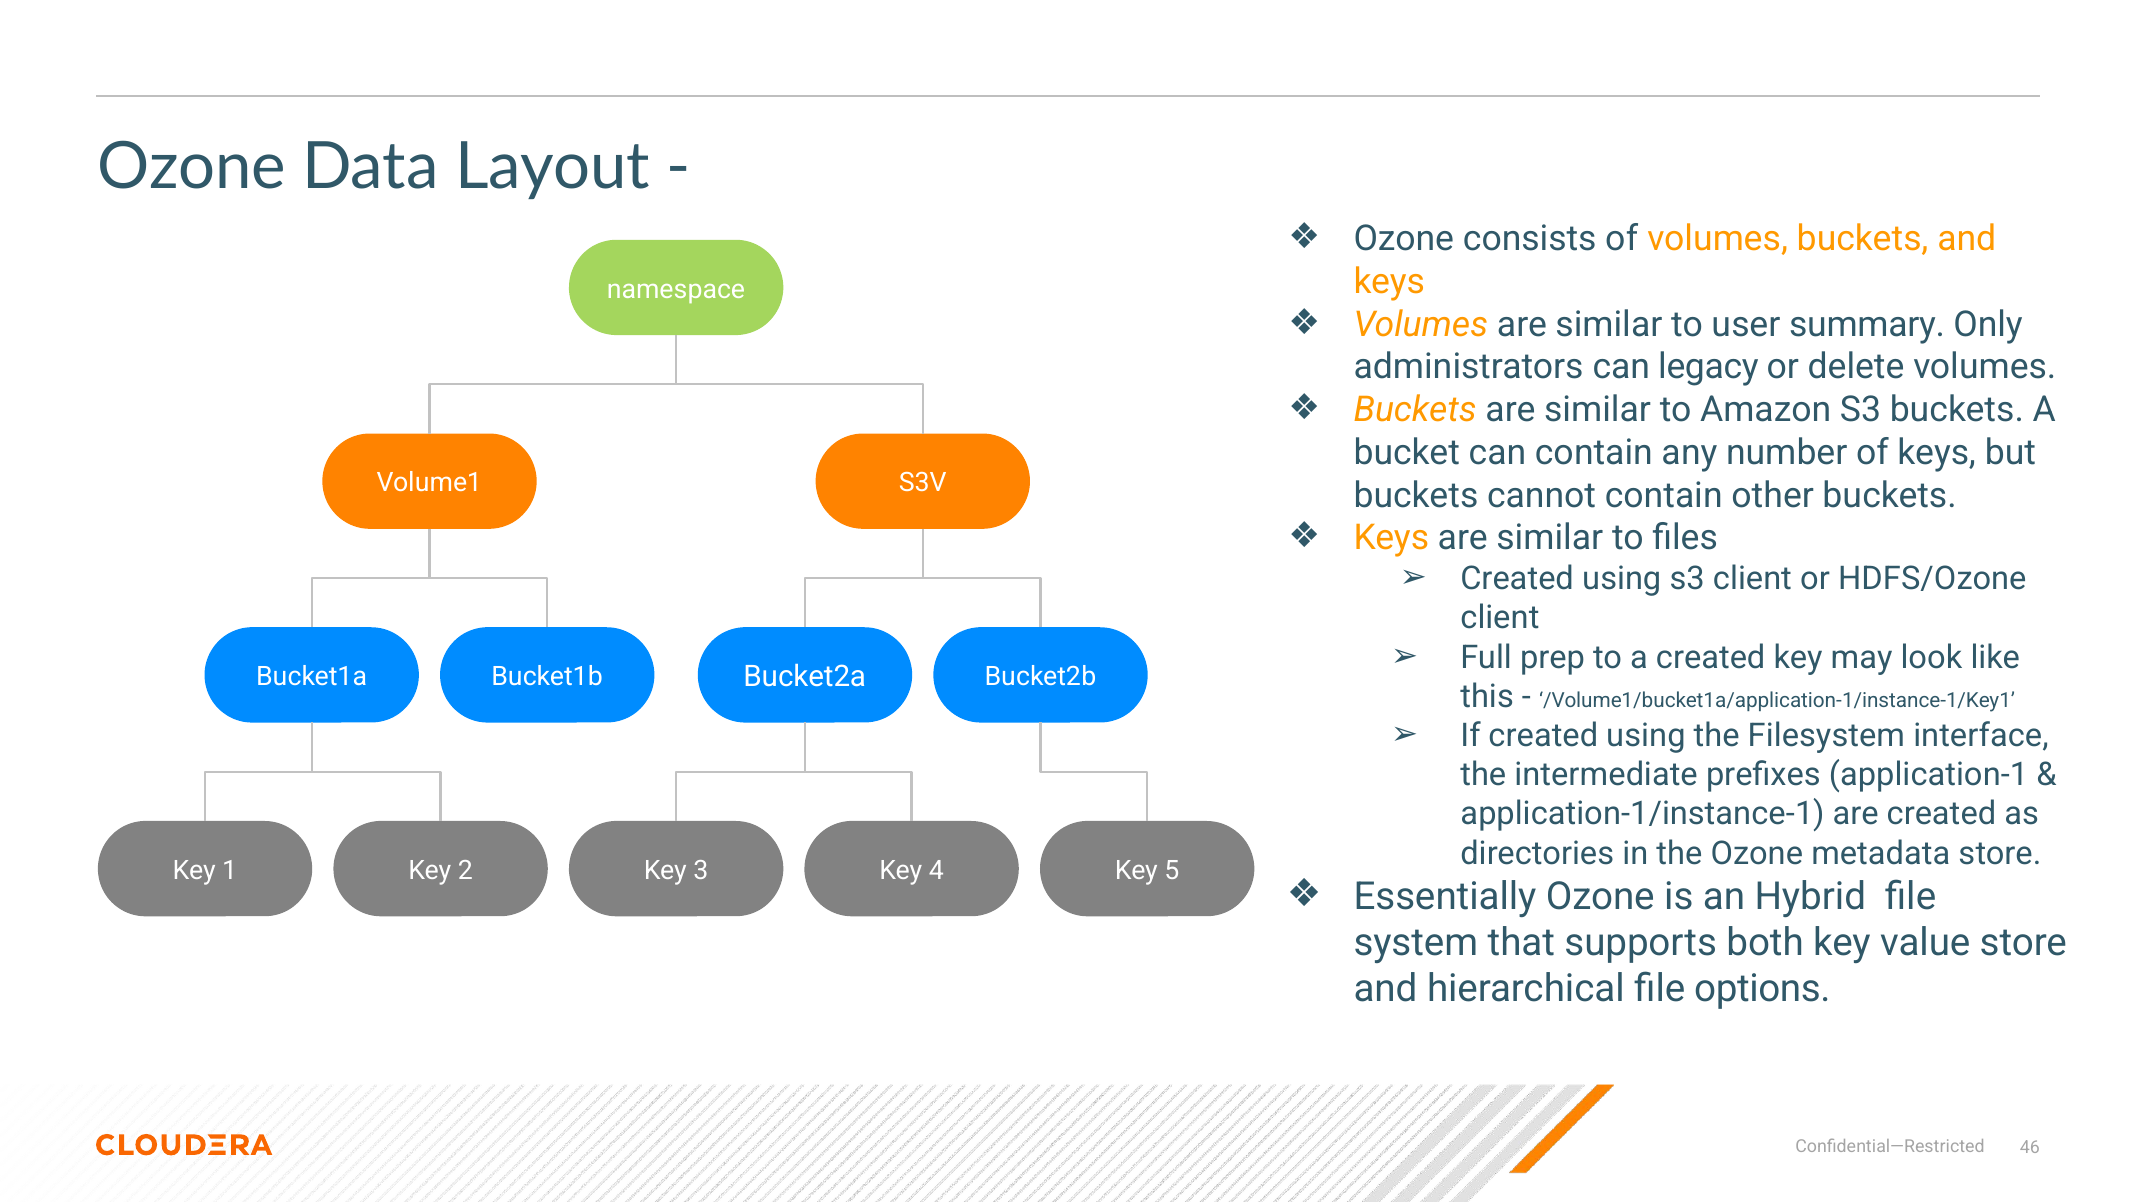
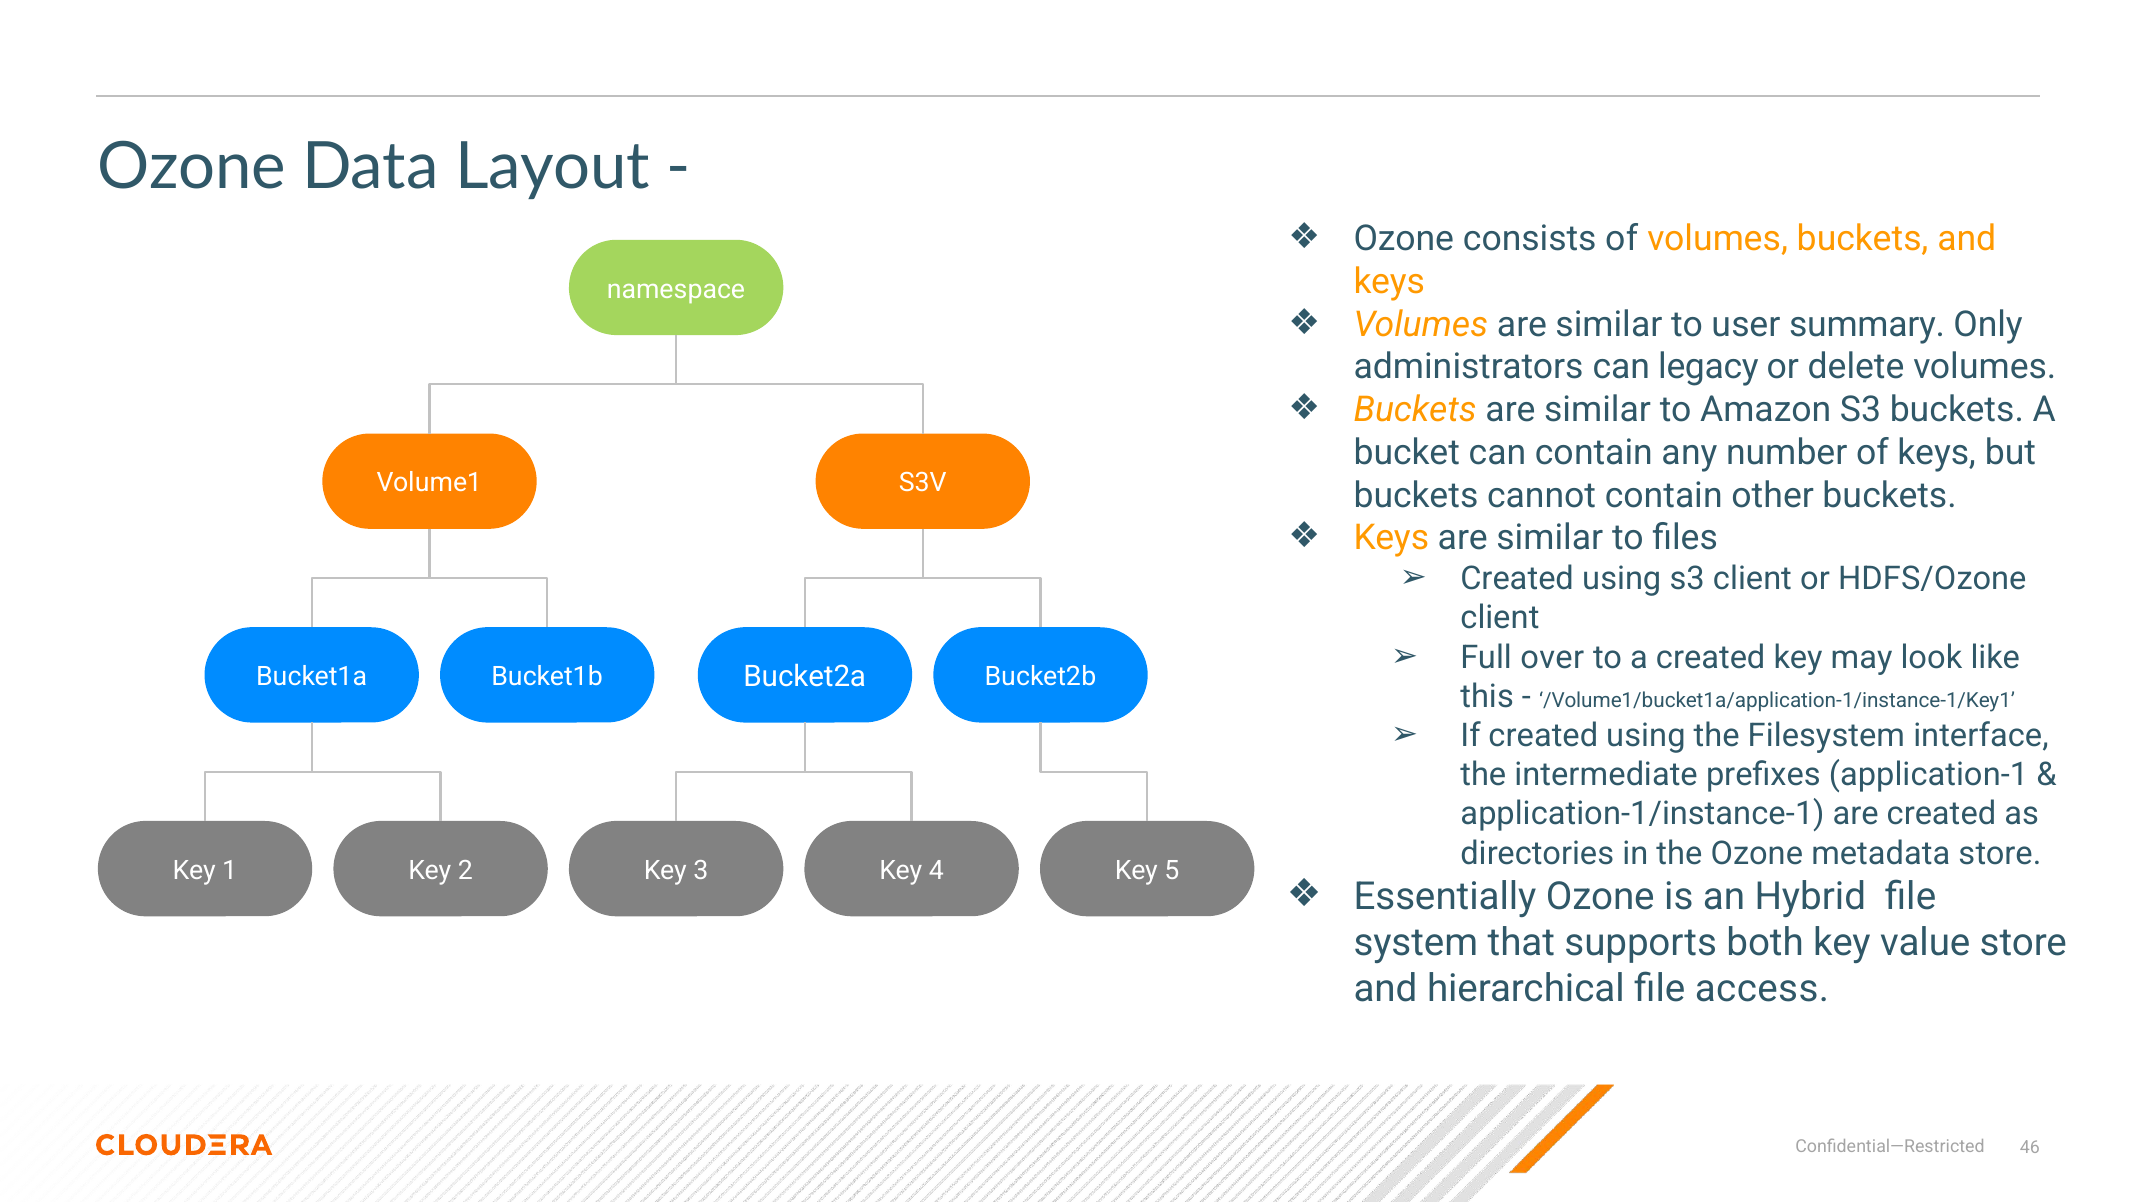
prep: prep -> over (1552, 657)
options: options -> access (1762, 989)
